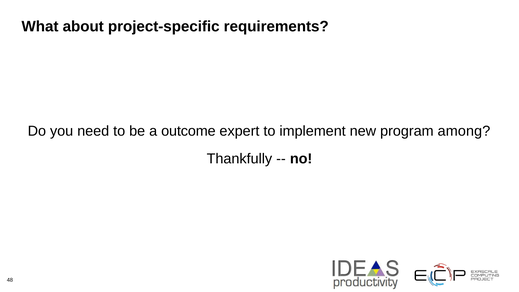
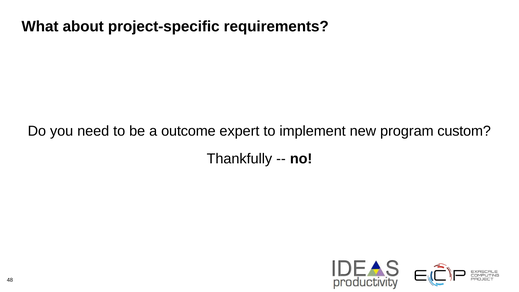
among: among -> custom (464, 131)
